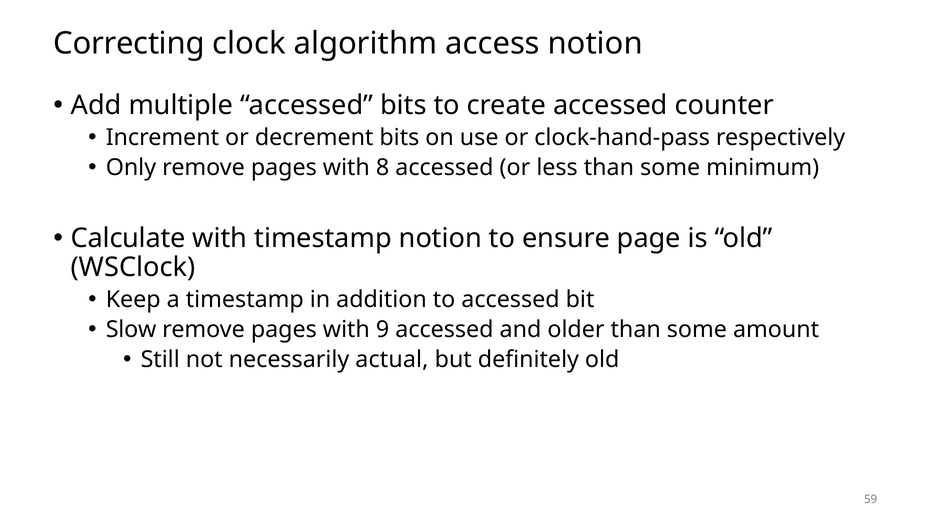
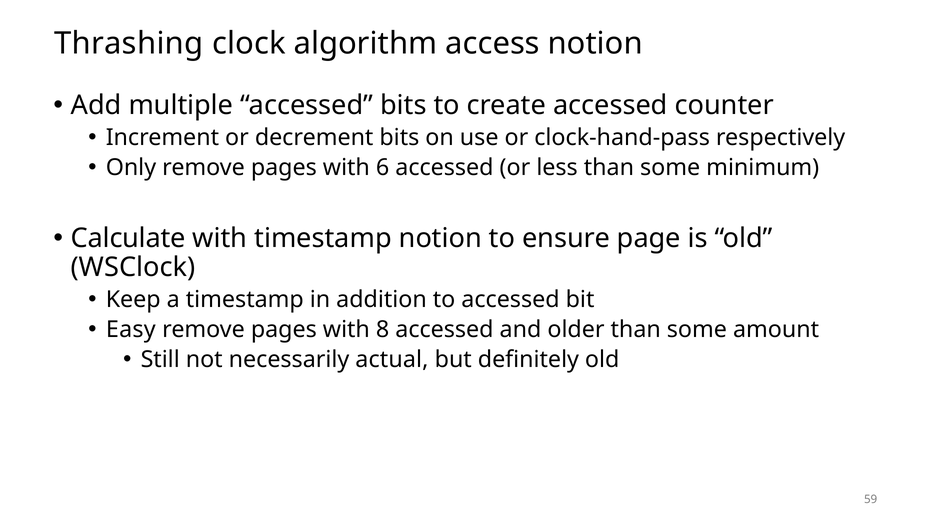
Correcting: Correcting -> Thrashing (129, 43)
8: 8 -> 6 (383, 167)
Slow: Slow -> Easy (131, 329)
9: 9 -> 8 (383, 329)
